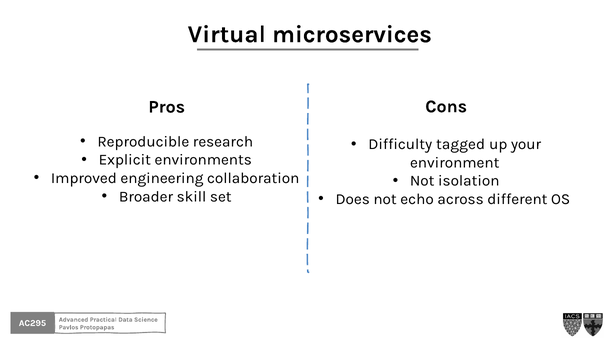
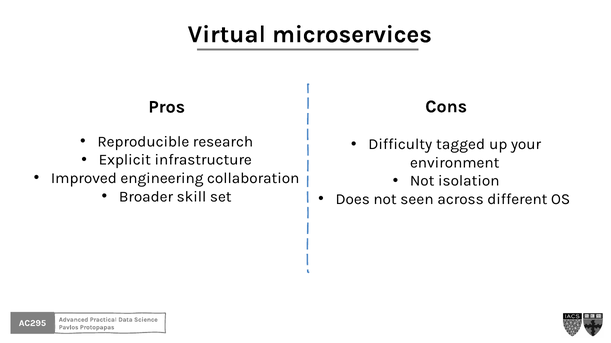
environments: environments -> infrastructure (203, 160)
echo: echo -> seen (417, 200)
